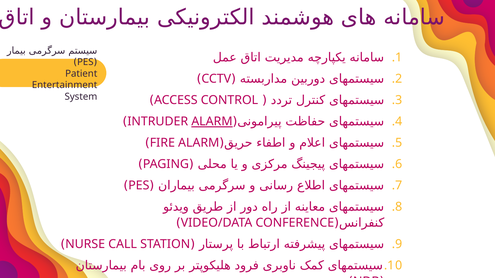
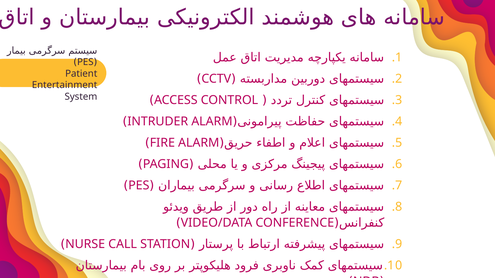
ALARM underline: present -> none (212, 122)
